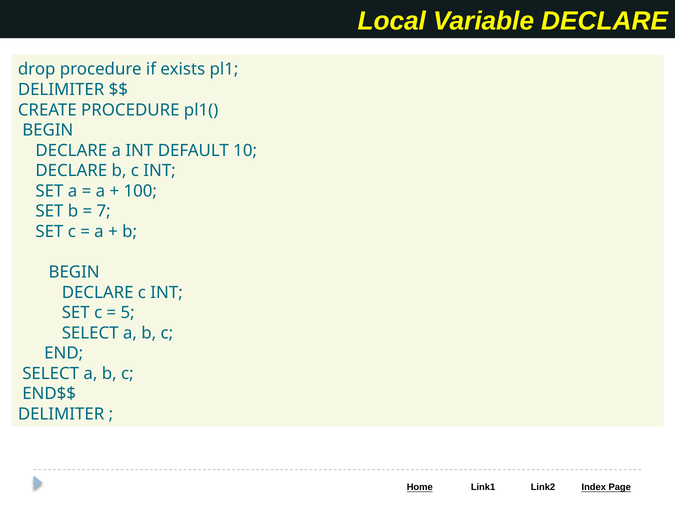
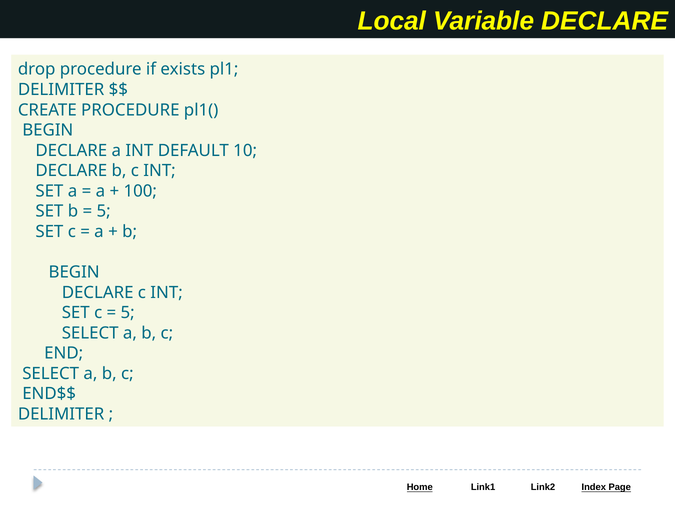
7: 7 -> 5 (104, 211)
